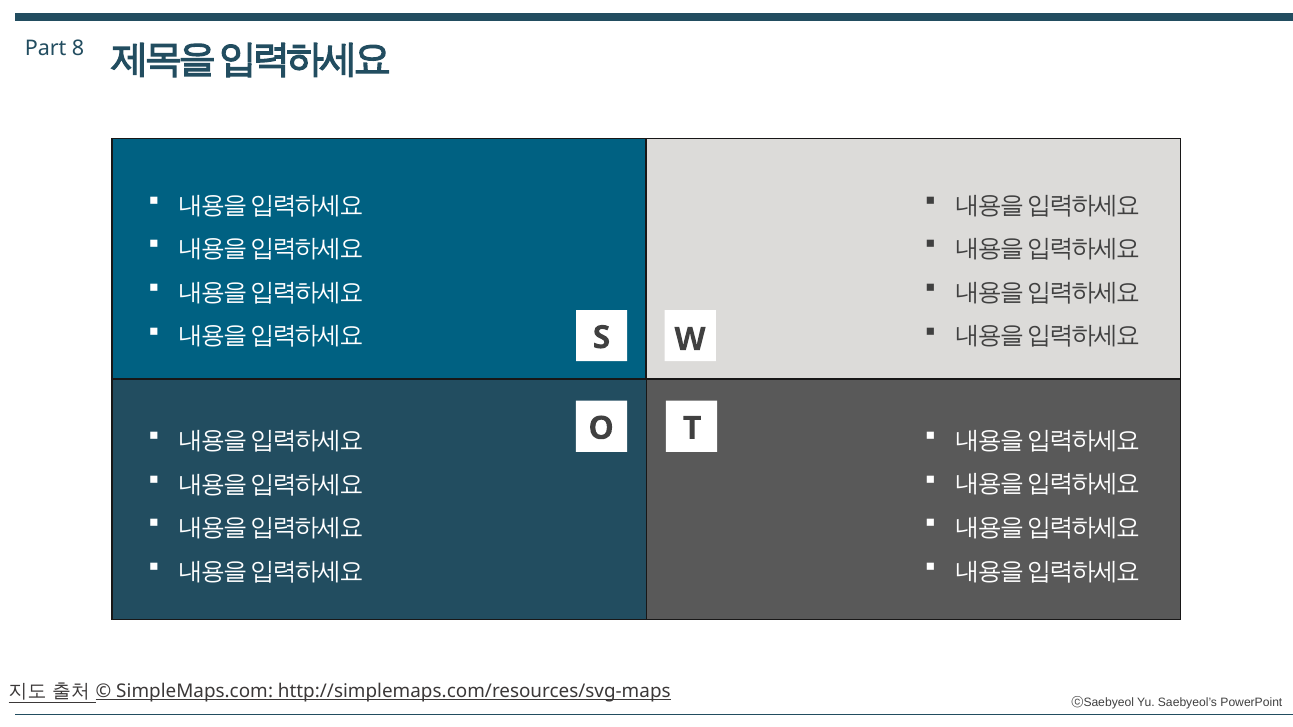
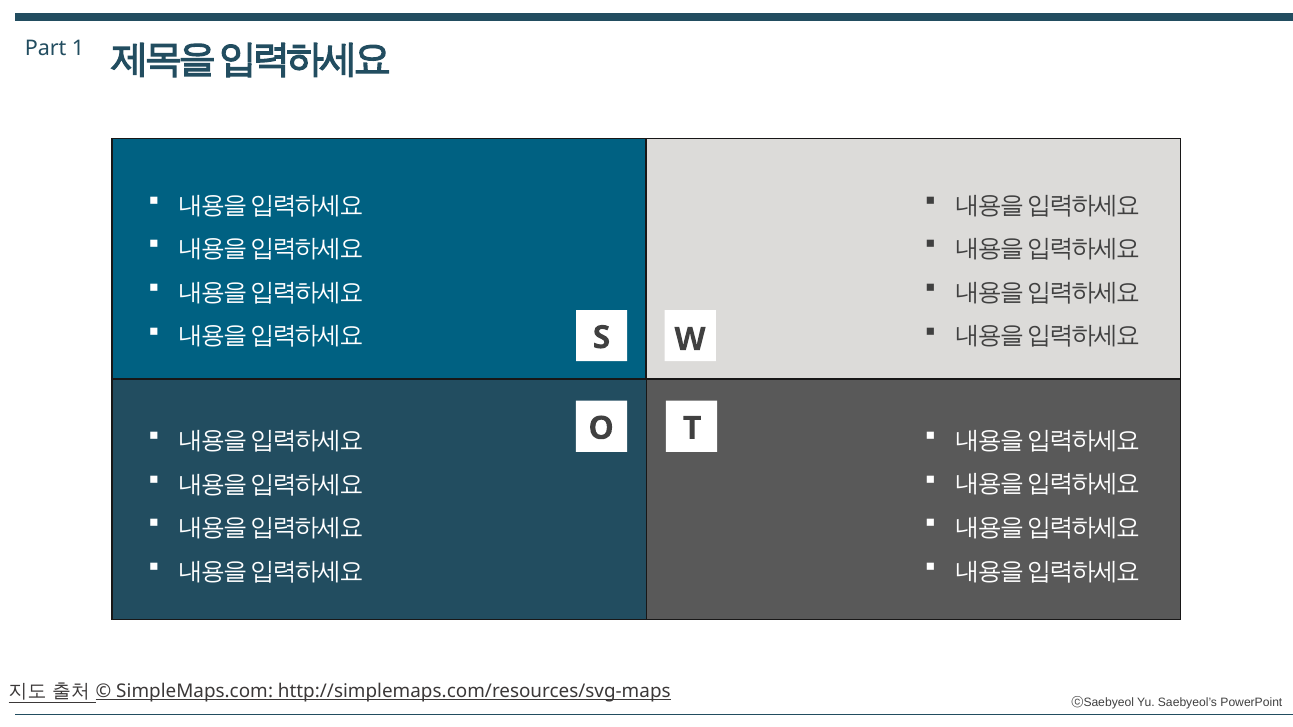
8: 8 -> 1 (78, 48)
